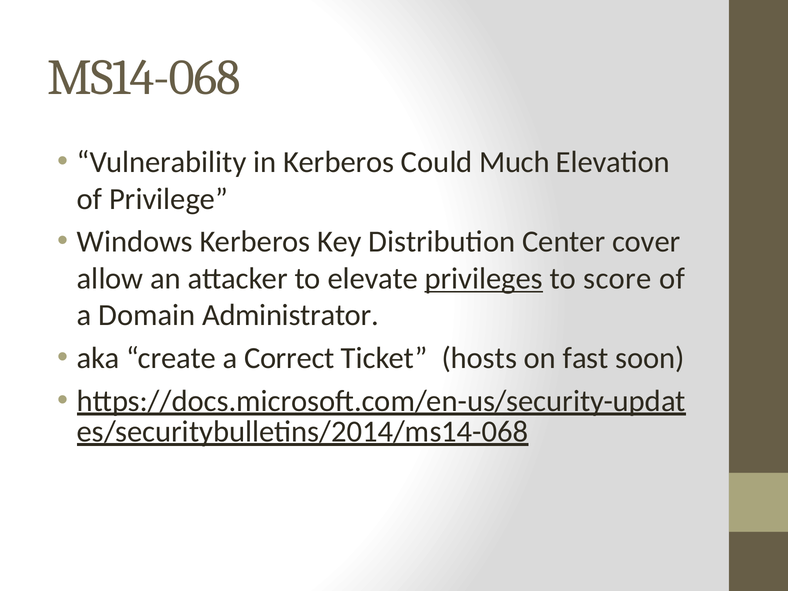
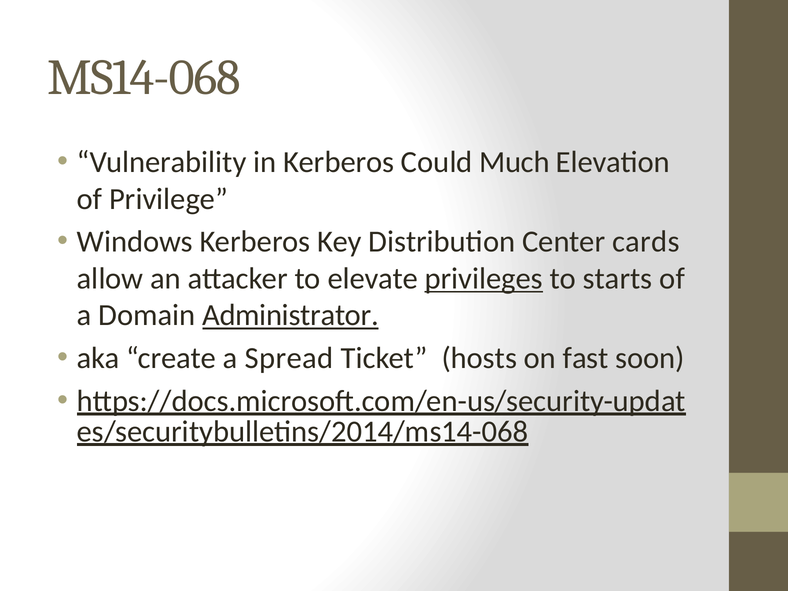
cover: cover -> cards (646, 242)
score: score -> starts (618, 279)
Administrator underline: none -> present (290, 315)
Correct: Correct -> Spread (289, 358)
